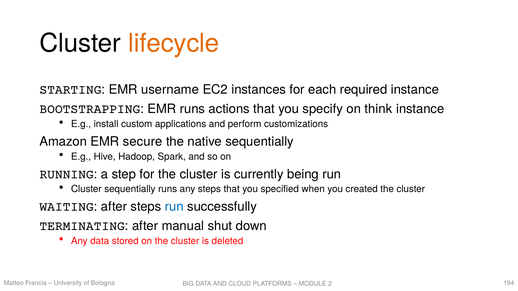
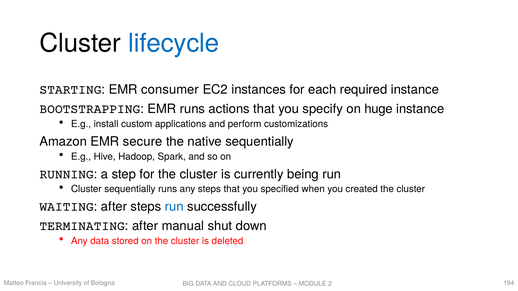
lifecycle colour: orange -> blue (174, 44)
username: username -> consumer (170, 90)
think: think -> huge (379, 109)
